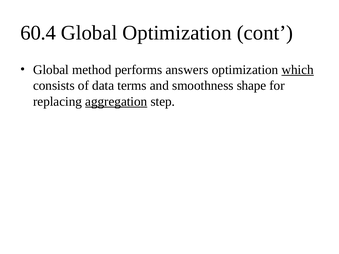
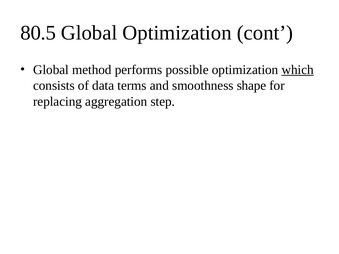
60.4: 60.4 -> 80.5 (38, 33)
answers: answers -> possible (187, 70)
aggregation underline: present -> none (116, 102)
